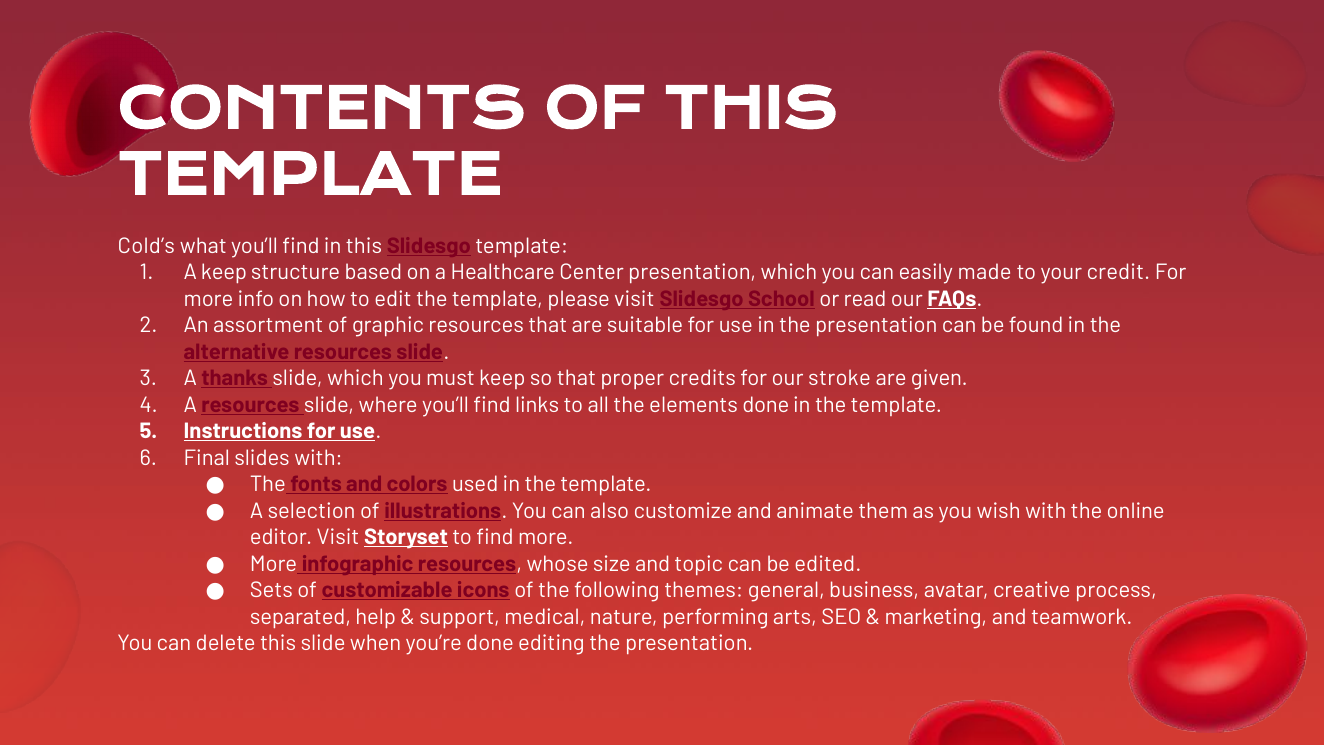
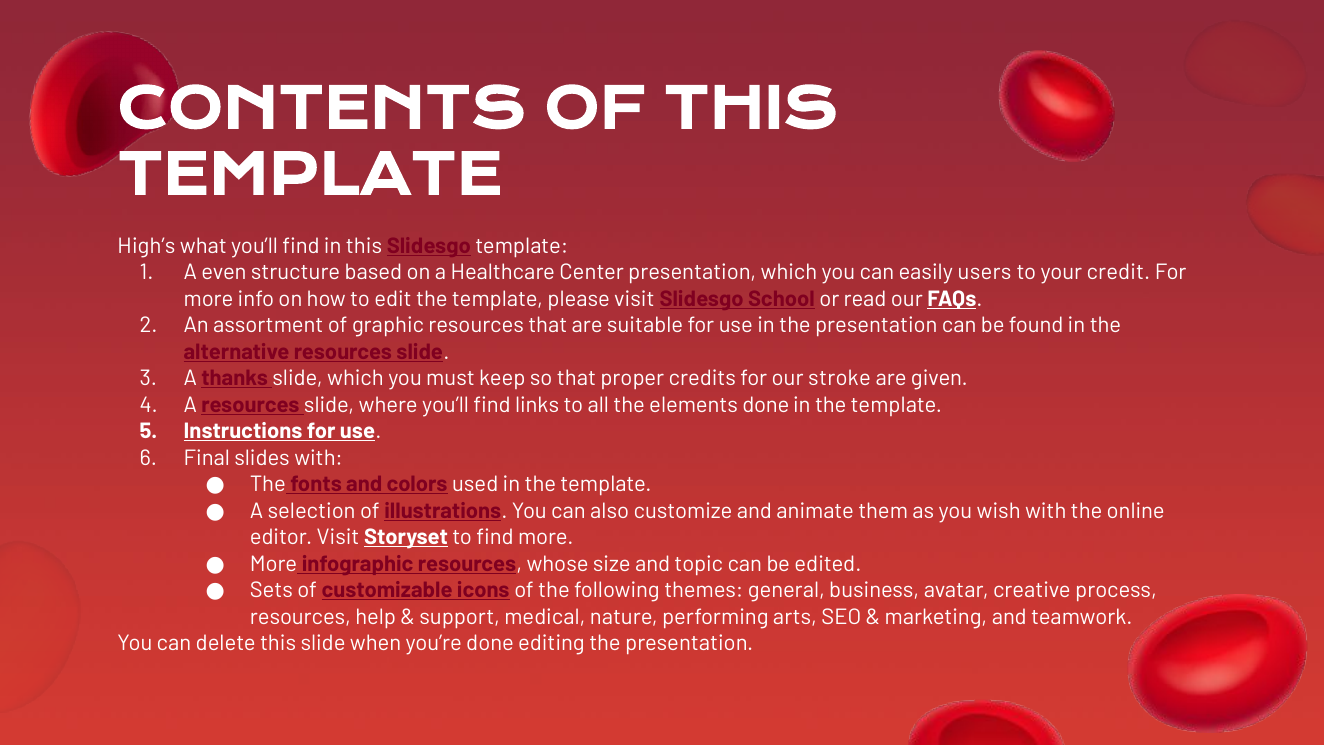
Cold’s: Cold’s -> High’s (146, 246)
A keep: keep -> even (224, 272)
made: made -> users (985, 272)
separated: separated -> resources (300, 617)
